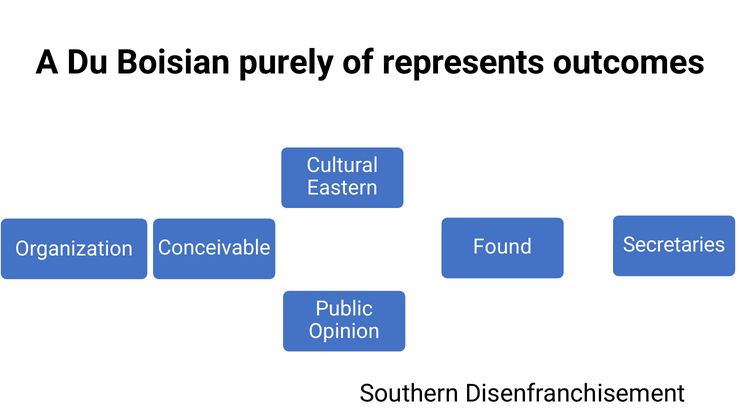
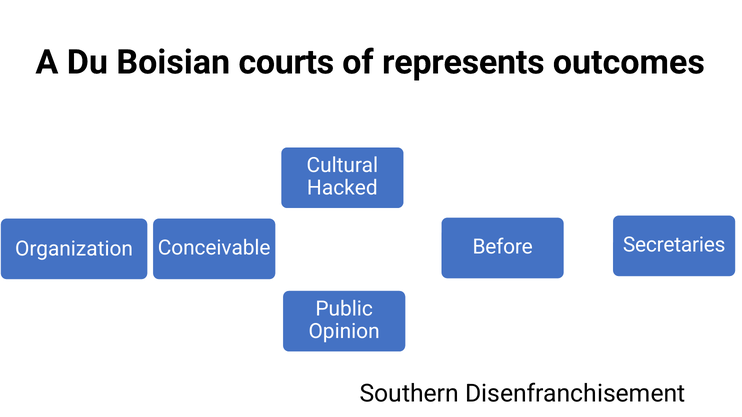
purely: purely -> courts (286, 62)
Eastern: Eastern -> Hacked (342, 188)
Found: Found -> Before (503, 247)
